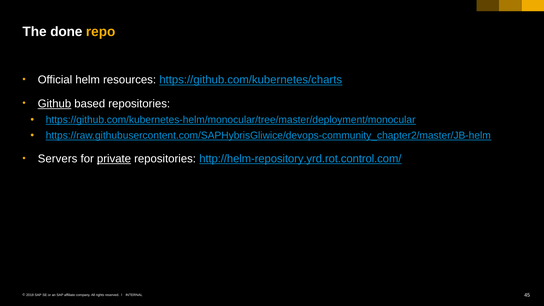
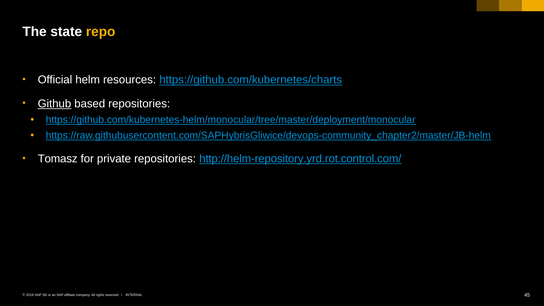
done: done -> state (66, 32)
Servers: Servers -> Tomasz (58, 159)
private underline: present -> none (114, 159)
